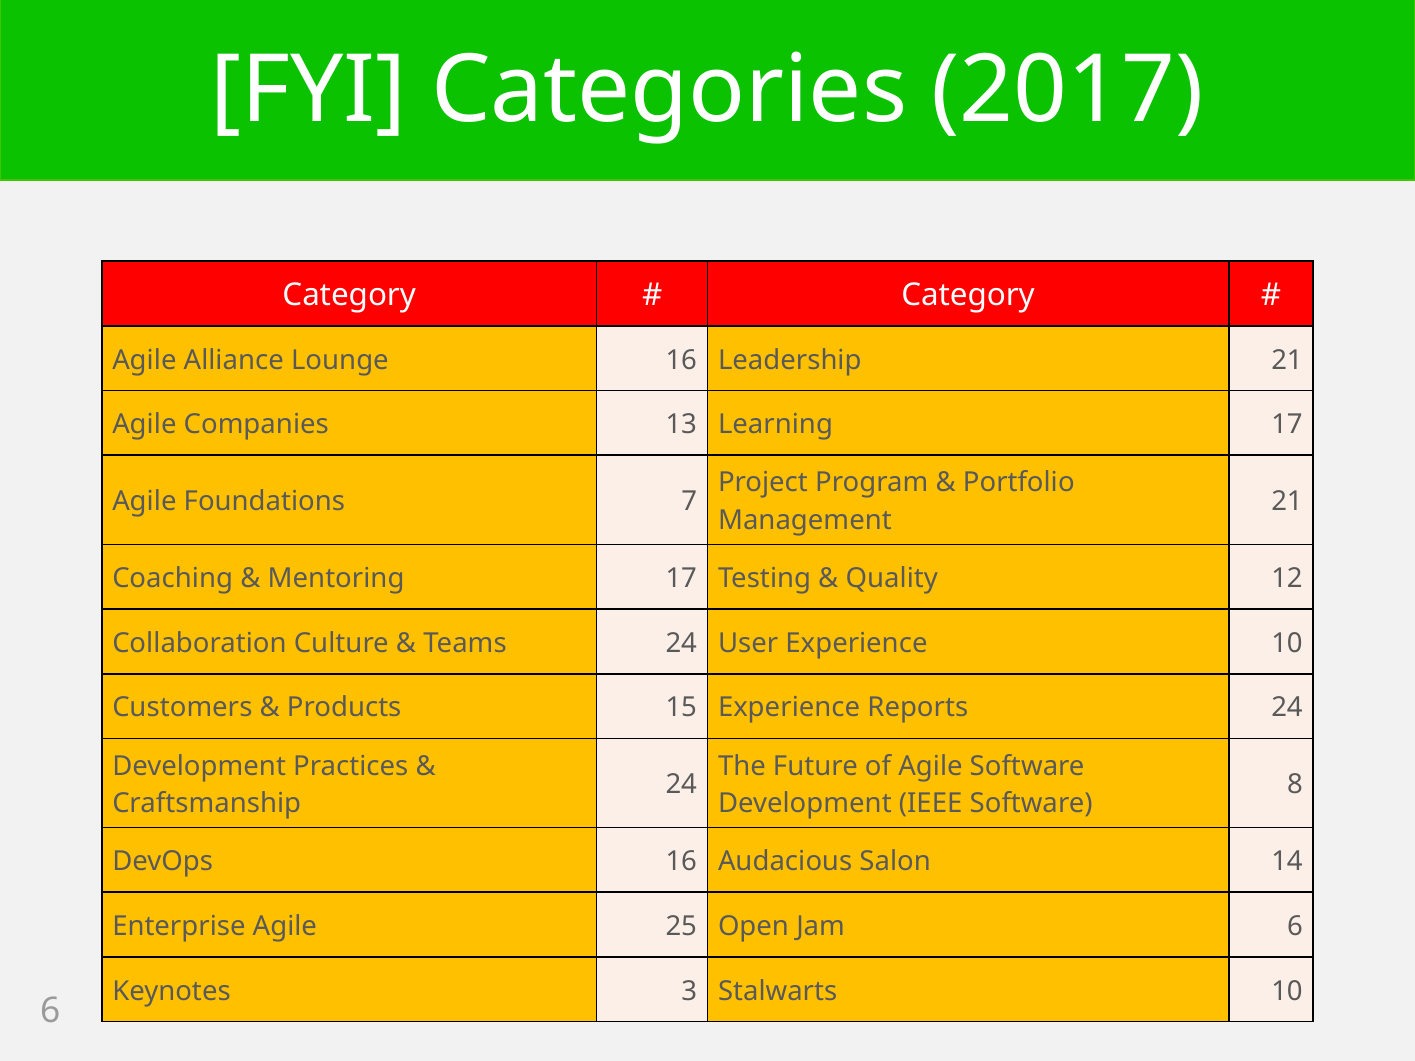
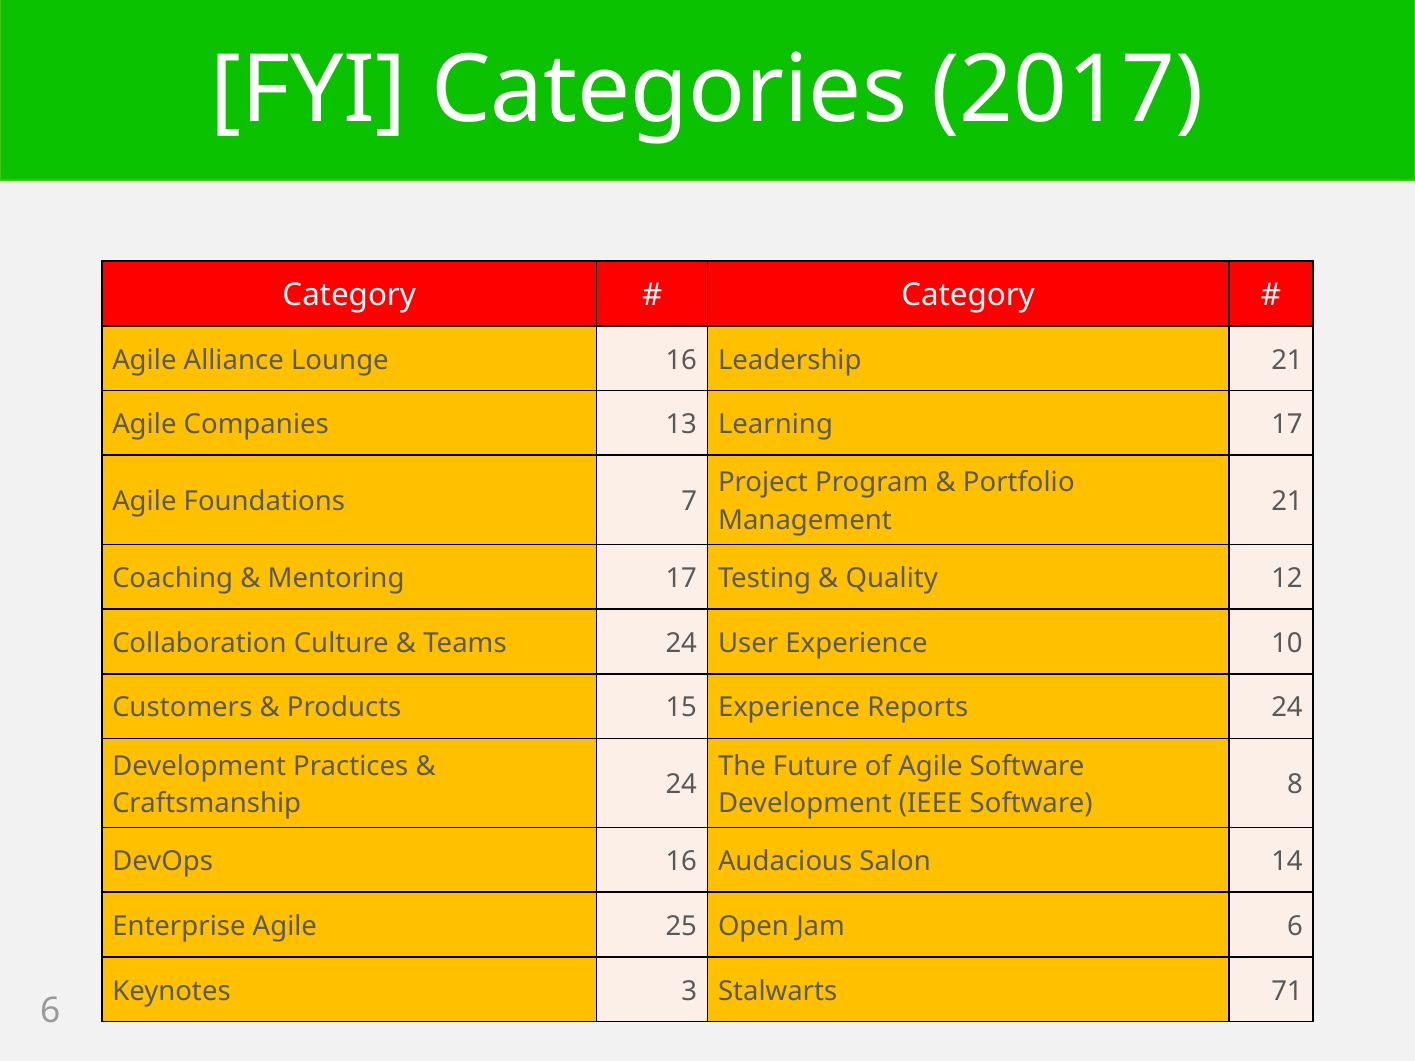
Stalwarts 10: 10 -> 71 (1287, 991)
